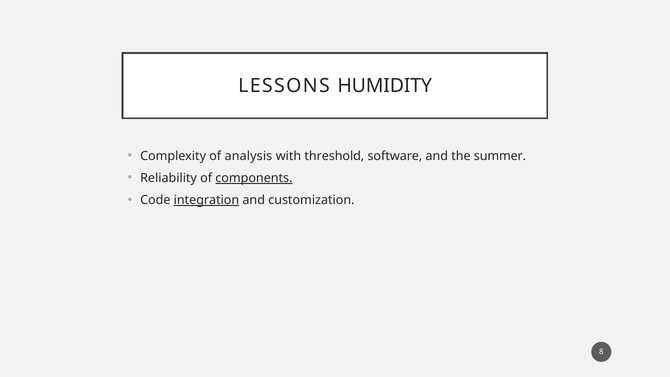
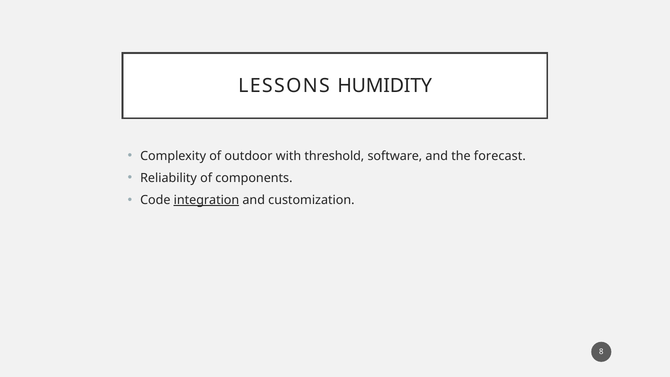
analysis: analysis -> outdoor (248, 156)
summer: summer -> forecast (500, 156)
components underline: present -> none (254, 178)
